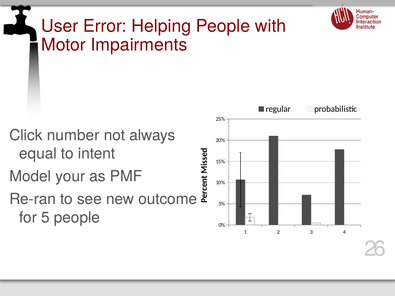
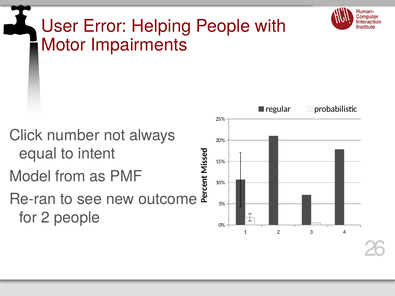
your: your -> from (70, 177)
for 5: 5 -> 2 (45, 218)
